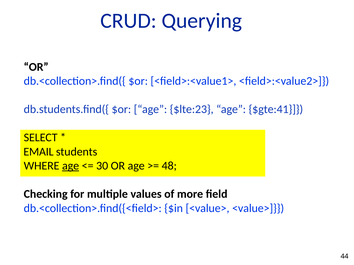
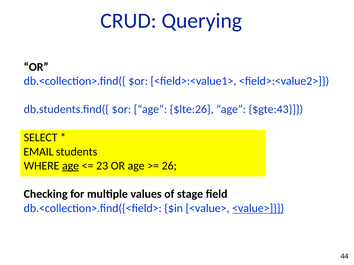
$lte:23: $lte:23 -> $lte:26 (192, 109)
$gte:41: $gte:41 -> $gte:43 (276, 109)
30: 30 -> 23 (102, 166)
48: 48 -> 26 (169, 166)
more: more -> stage (190, 194)
<value> underline: none -> present (258, 209)
